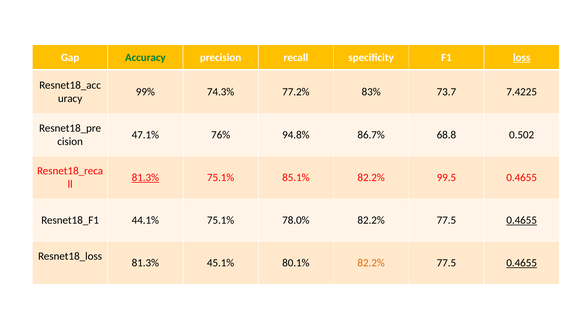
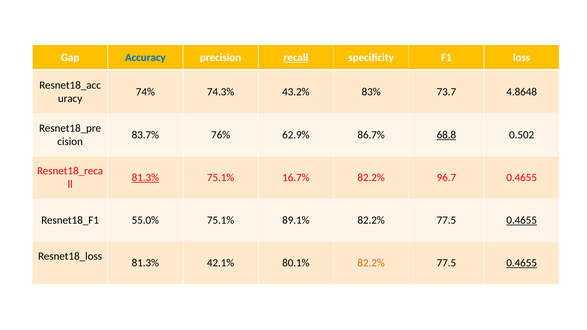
Accuracy colour: green -> blue (145, 57)
recall underline: none -> present (296, 57)
loss underline: present -> none (522, 57)
99%: 99% -> 74% (145, 92)
77.2%: 77.2% -> 43.2% (296, 92)
7.4225: 7.4225 -> 4.8648 (522, 92)
47.1%: 47.1% -> 83.7% (145, 135)
94.8%: 94.8% -> 62.9% (296, 135)
68.8 underline: none -> present (446, 135)
85.1%: 85.1% -> 16.7% (296, 178)
99.5: 99.5 -> 96.7 (446, 178)
44.1%: 44.1% -> 55.0% (145, 220)
78.0%: 78.0% -> 89.1% (296, 220)
45.1%: 45.1% -> 42.1% (221, 263)
